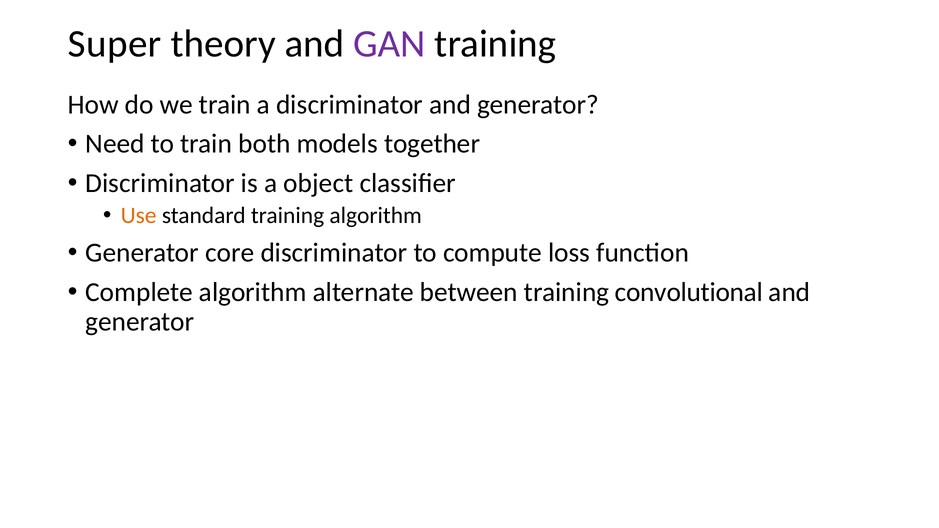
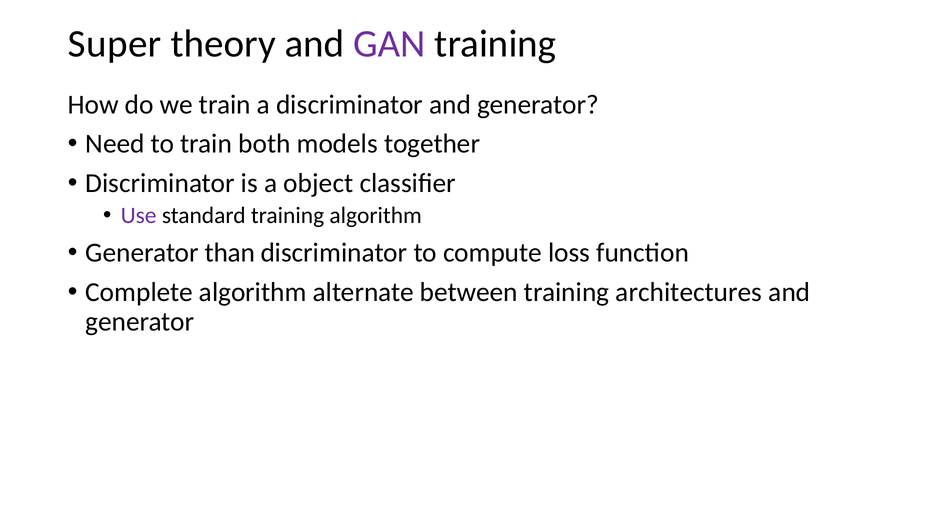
Use colour: orange -> purple (139, 216)
core: core -> than (230, 253)
convolutional: convolutional -> architectures (689, 292)
